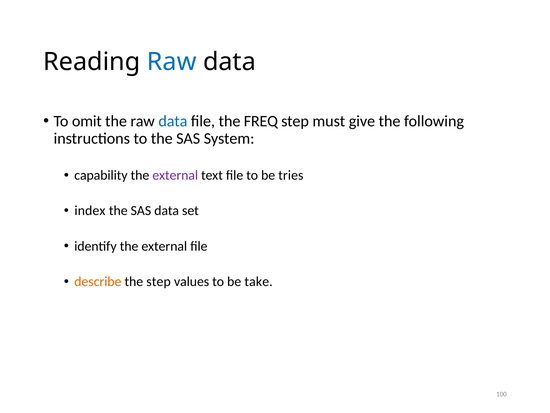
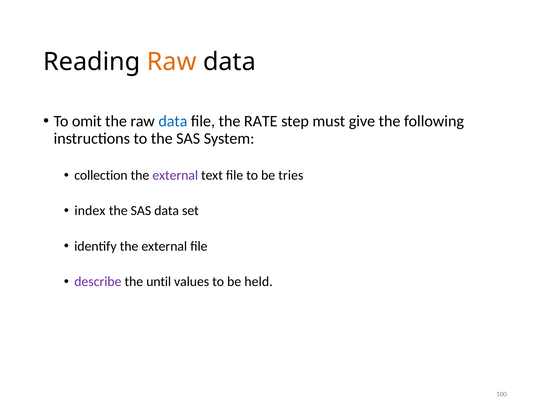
Raw colour: blue -> orange (172, 62)
FREQ: FREQ -> RATE (261, 121)
capability: capability -> collection (101, 175)
describe colour: orange -> purple (98, 281)
the step: step -> until (159, 281)
take: take -> held (259, 281)
